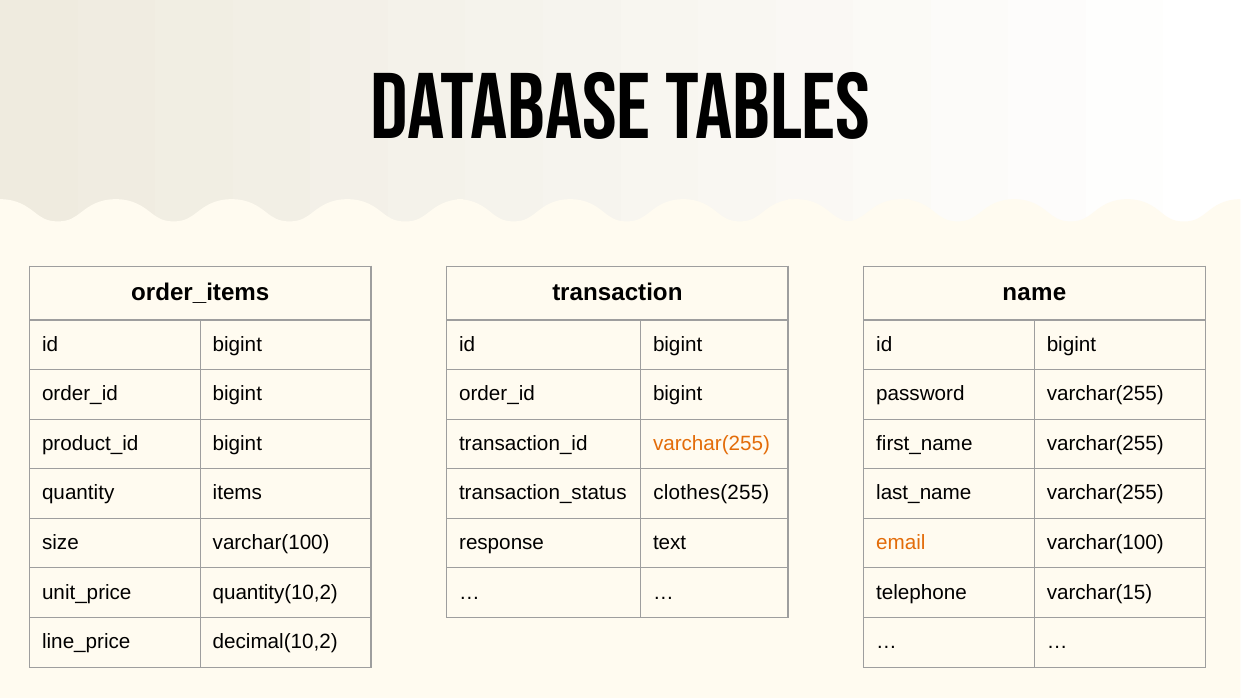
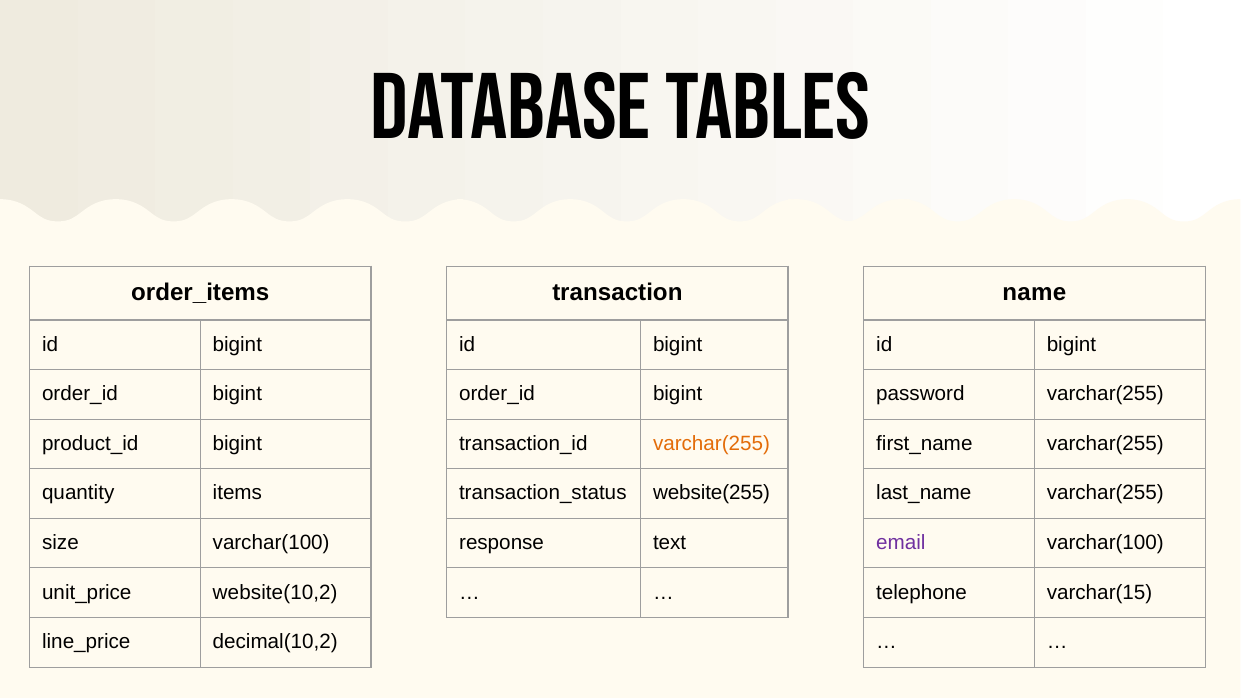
clothes(255: clothes(255 -> website(255 (712, 493)
email colour: orange -> purple (901, 543)
quantity(10,2: quantity(10,2 -> website(10,2 (275, 592)
